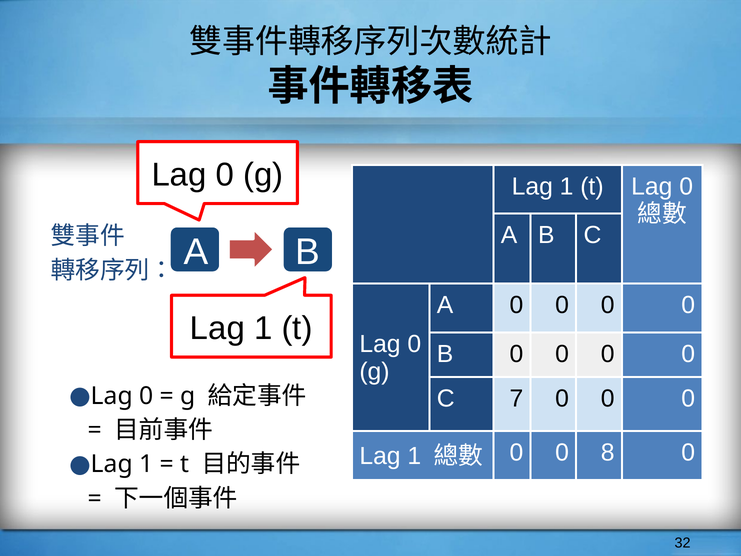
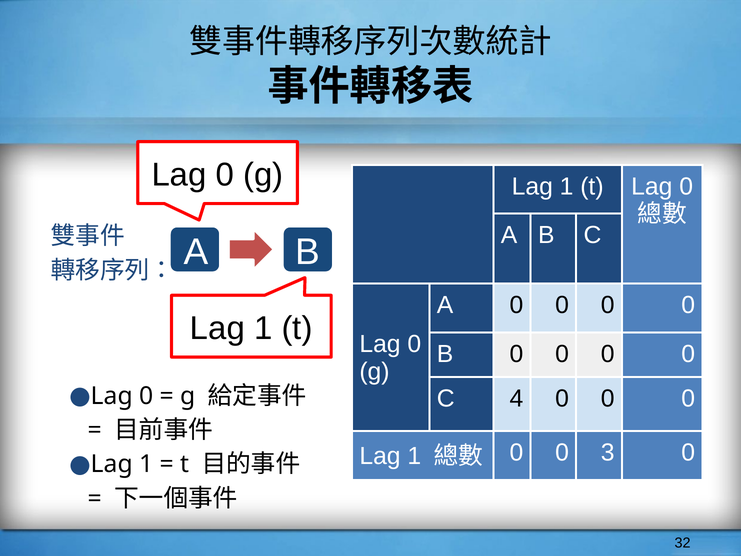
7: 7 -> 4 (516, 398)
8: 8 -> 3 (608, 452)
